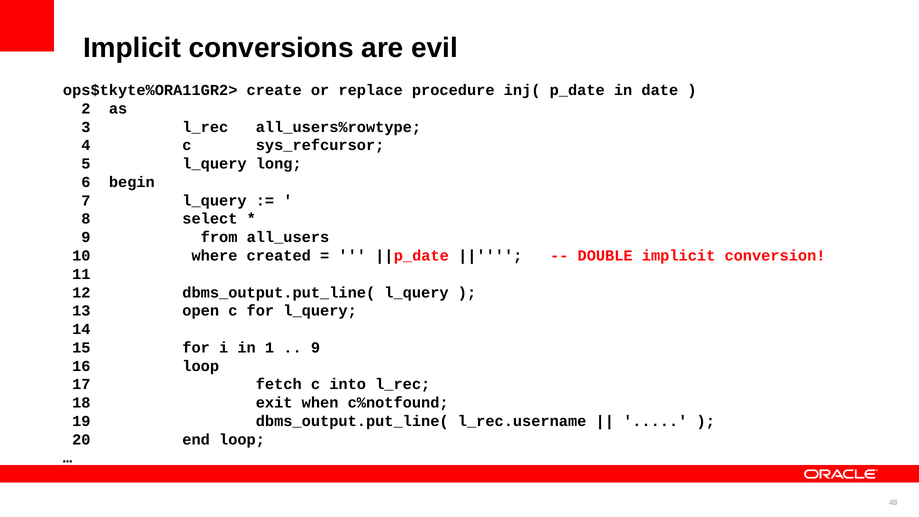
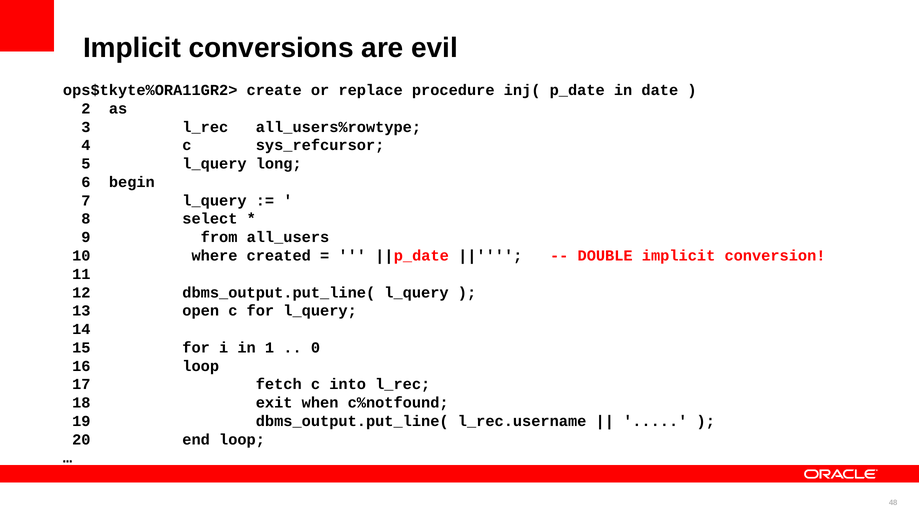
9: 9 -> 0 (315, 348)
